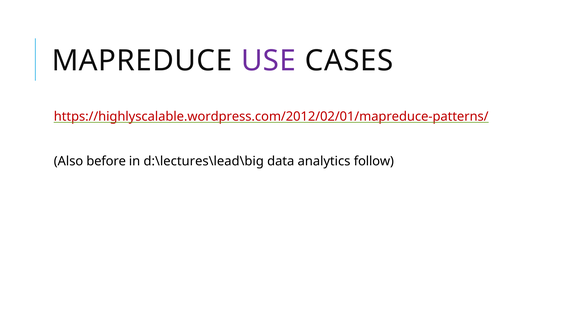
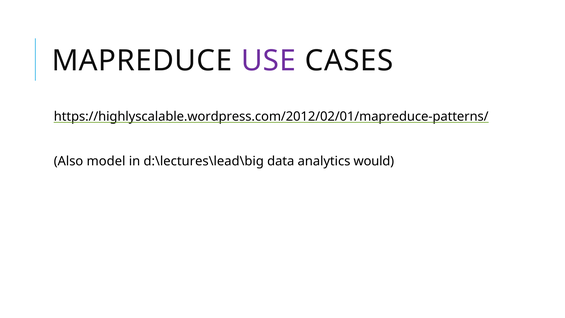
https://highlyscalable.wordpress.com/2012/02/01/mapreduce-patterns/ colour: red -> black (271, 116)
before: before -> model (106, 161)
follow: follow -> would (374, 161)
